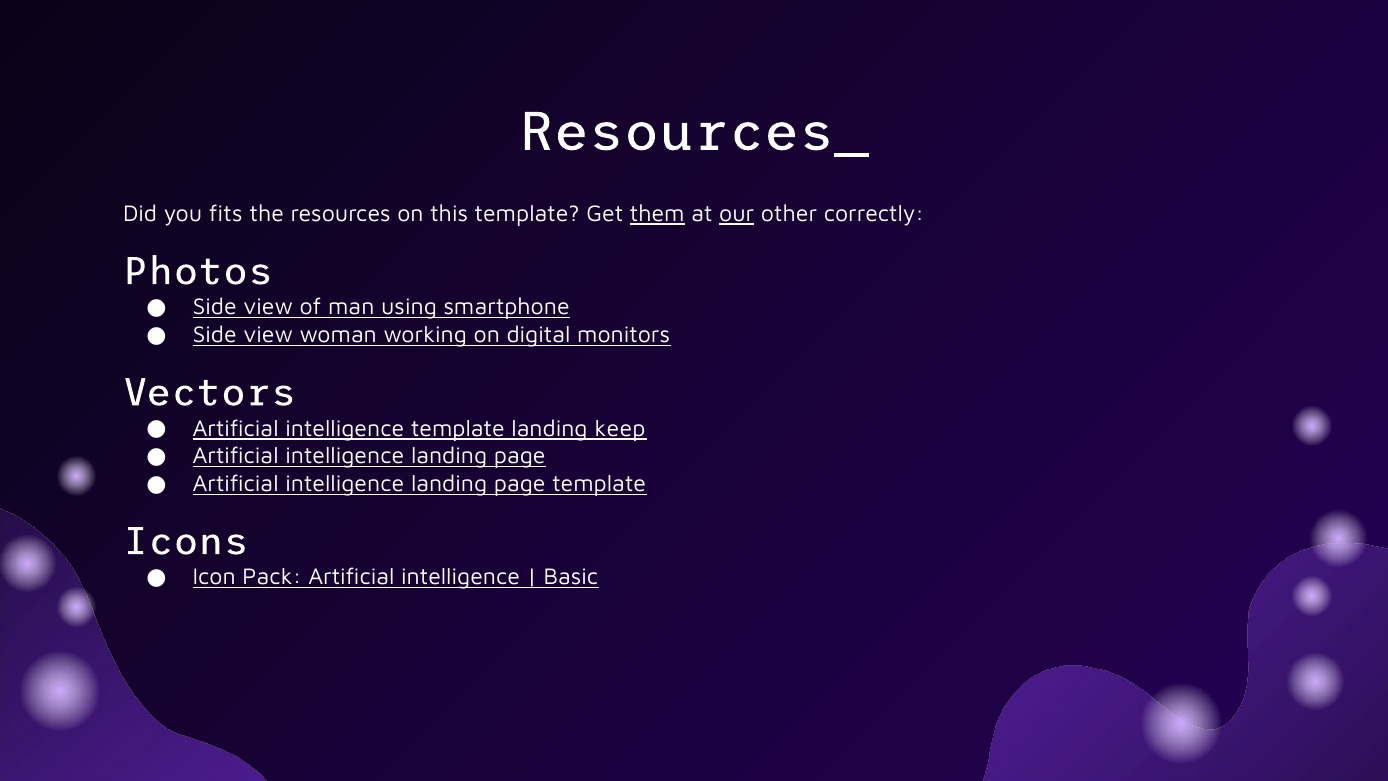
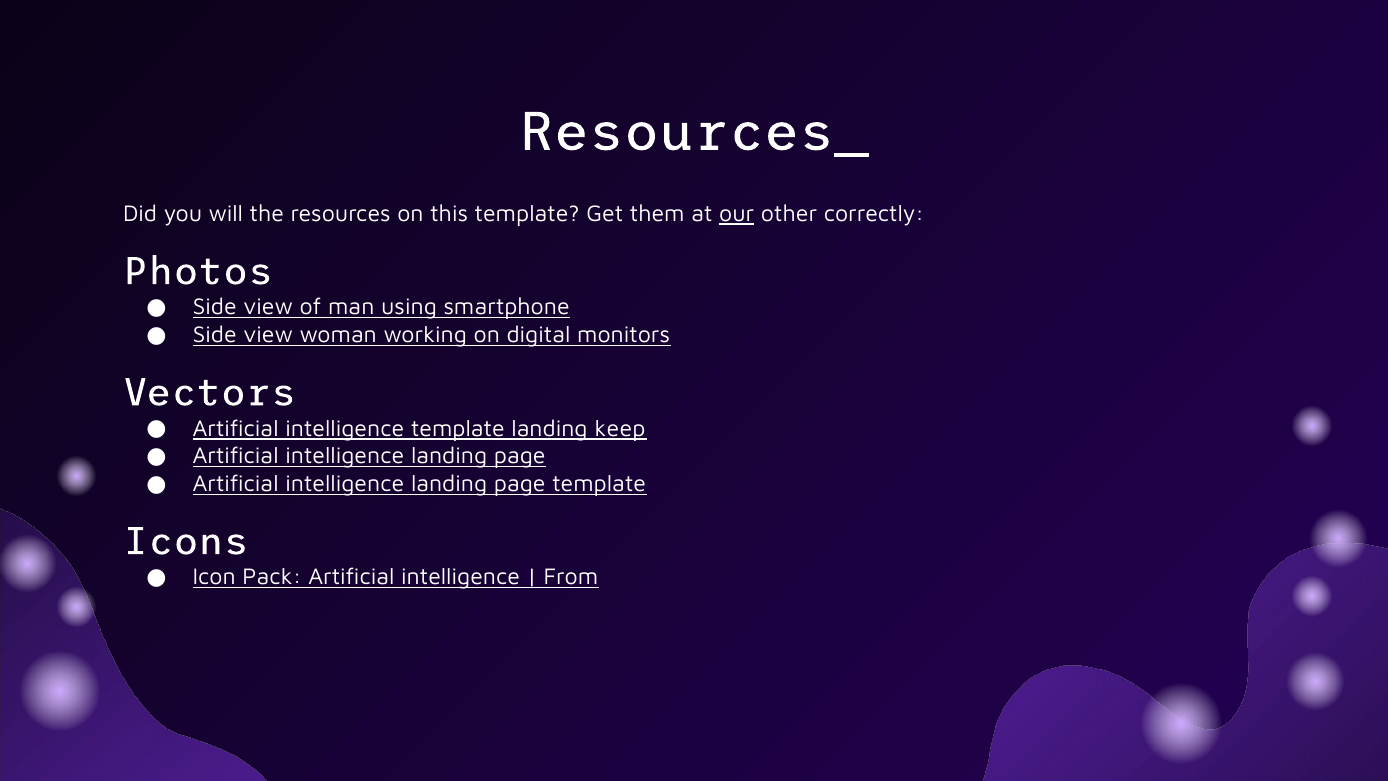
fits: fits -> will (226, 214)
them underline: present -> none (657, 214)
Basic: Basic -> From (571, 577)
